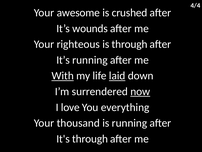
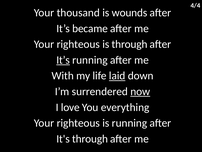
awesome: awesome -> thousand (78, 13)
crushed: crushed -> wounds (130, 13)
wounds: wounds -> became (90, 28)
It’s underline: none -> present (63, 60)
With underline: present -> none (63, 76)
thousand: thousand -> righteous (78, 123)
